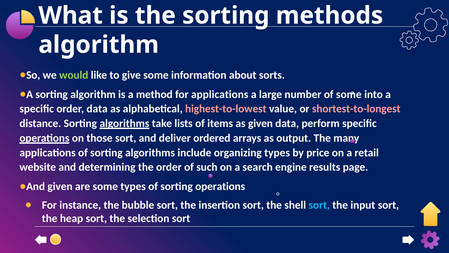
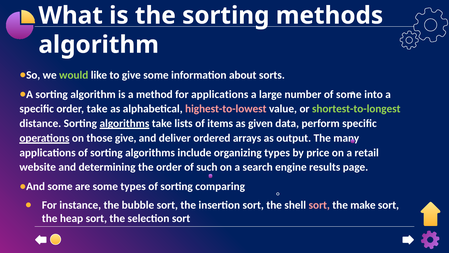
order data: data -> take (97, 109)
shortest-to-longest colour: pink -> light green (356, 109)
those sort: sort -> give (126, 138)
given: given -> some (60, 186)
sorting operations: operations -> comparing (220, 186)
sort colour: light blue -> pink (319, 205)
input: input -> make (363, 205)
